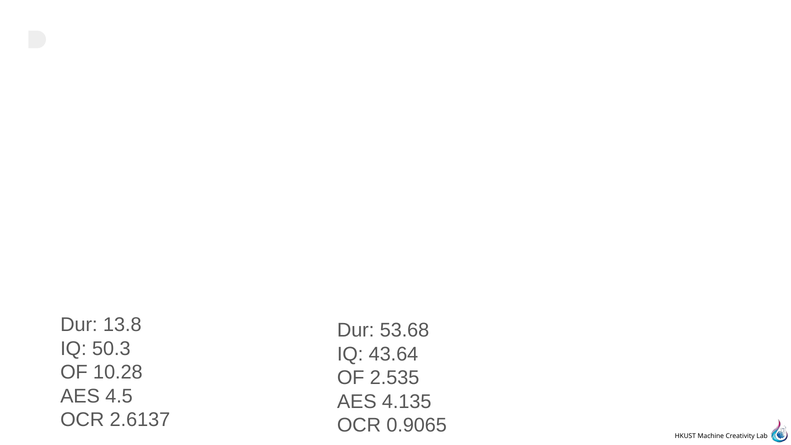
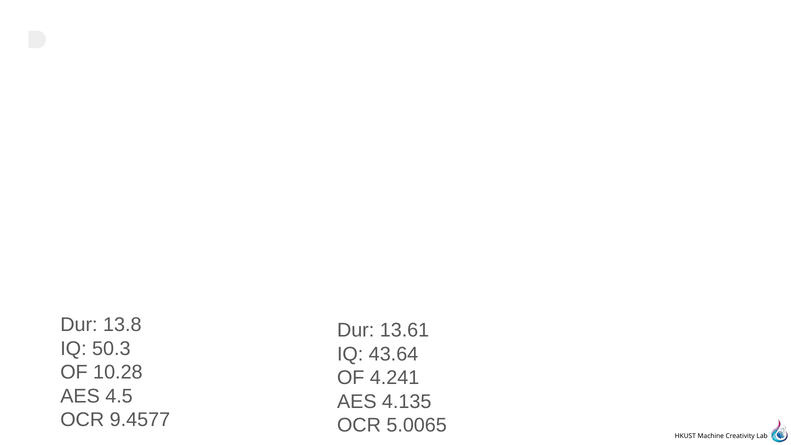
53.68: 53.68 -> 13.61 (404, 330)
2.535: 2.535 -> 4.241 (395, 378)
2.6137: 2.6137 -> 9.4577 (140, 420)
0.9065: 0.9065 -> 5.0065 (417, 425)
